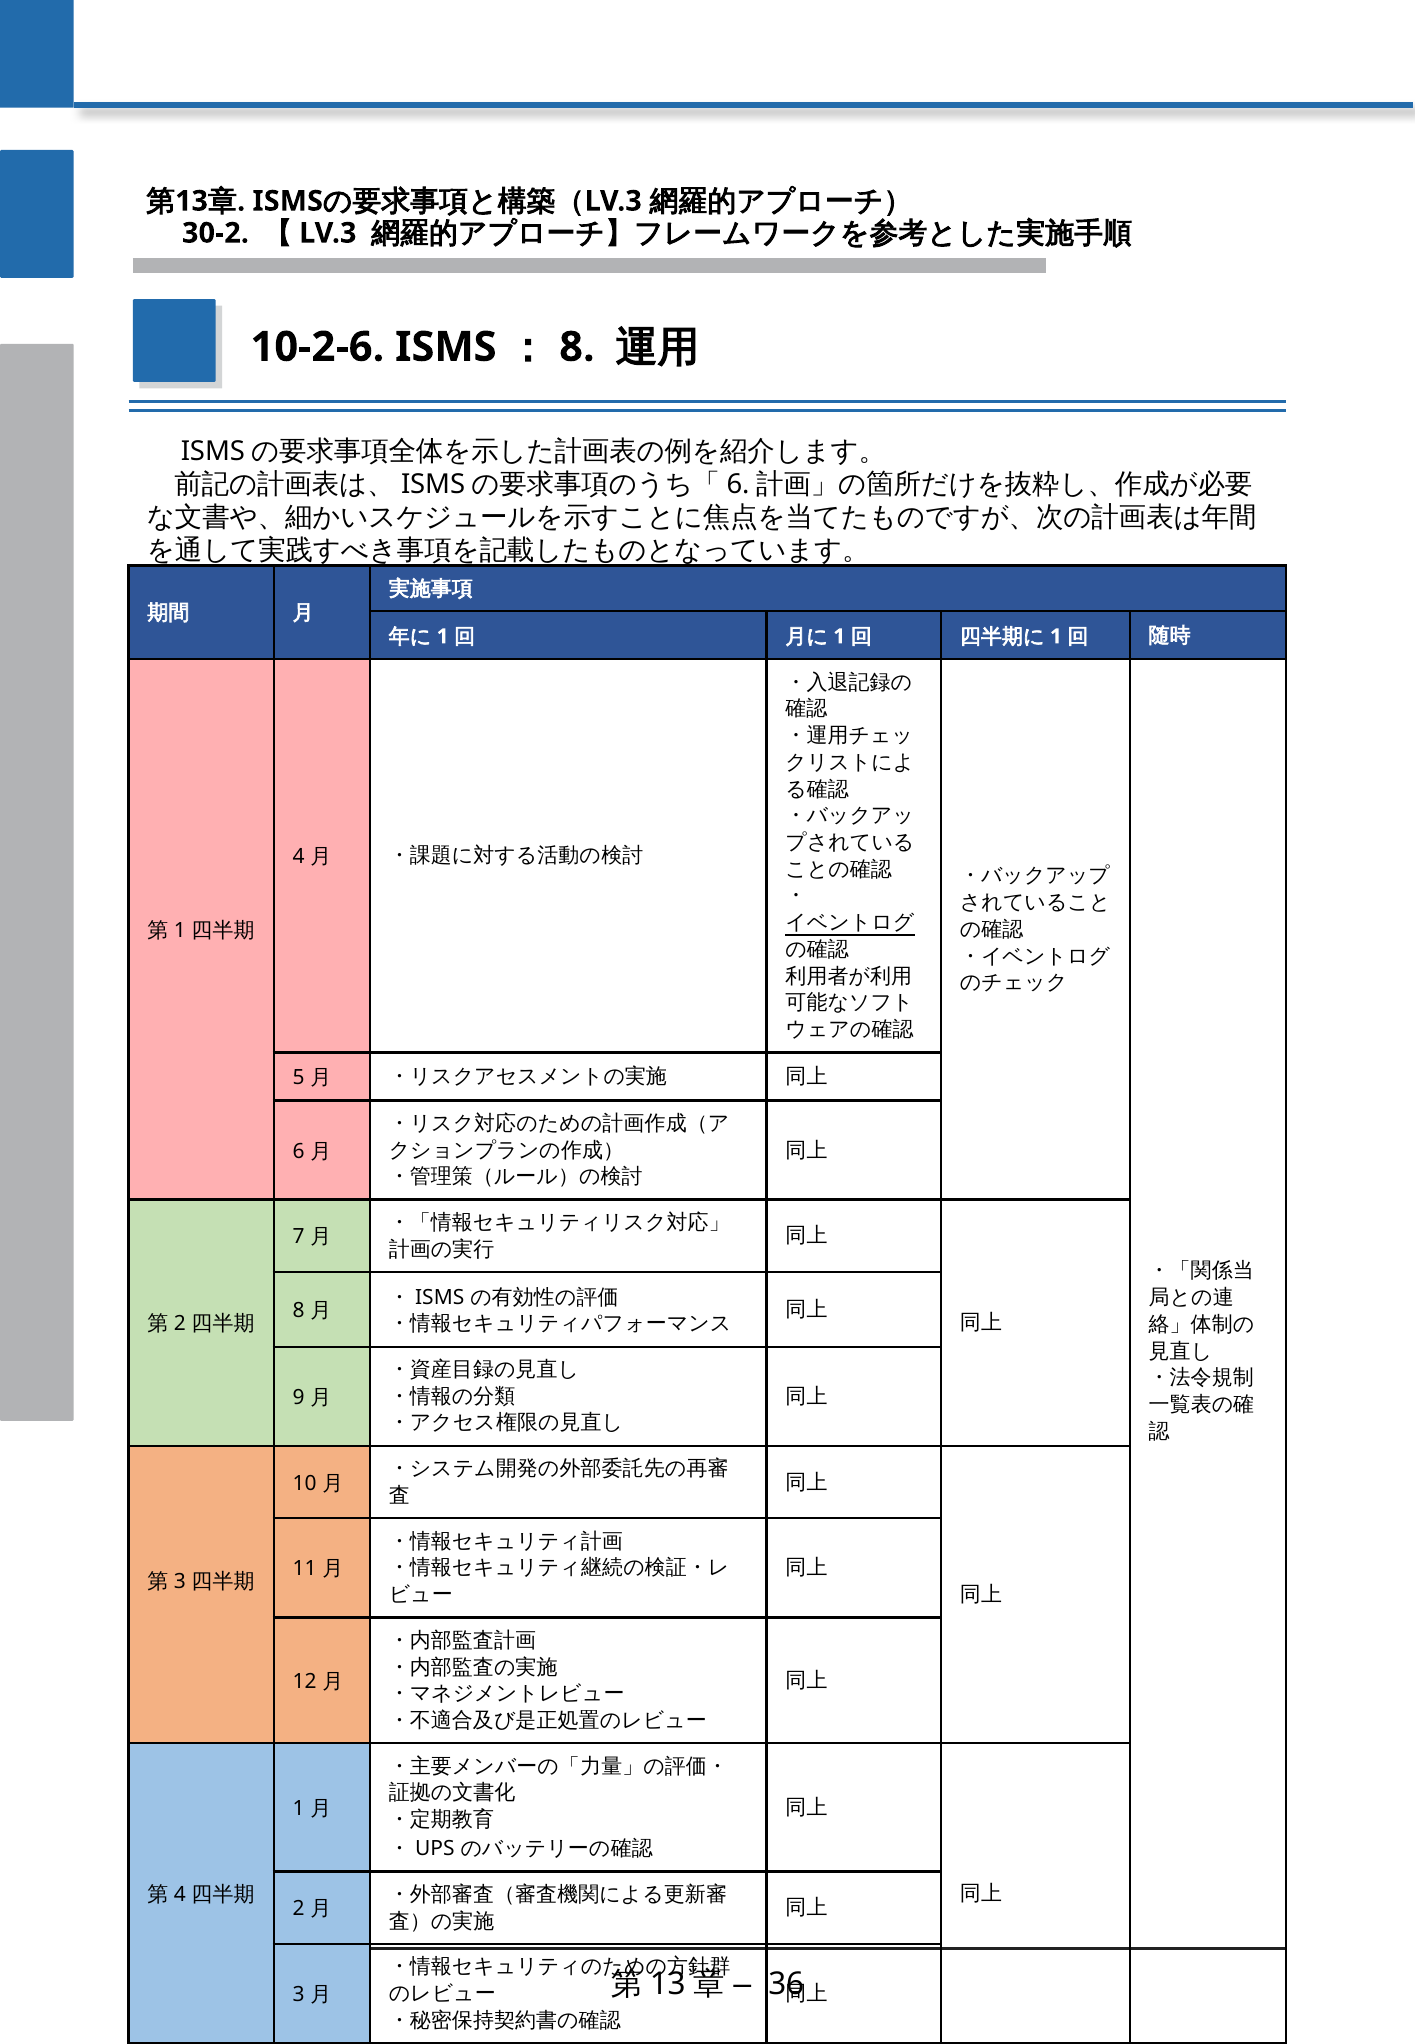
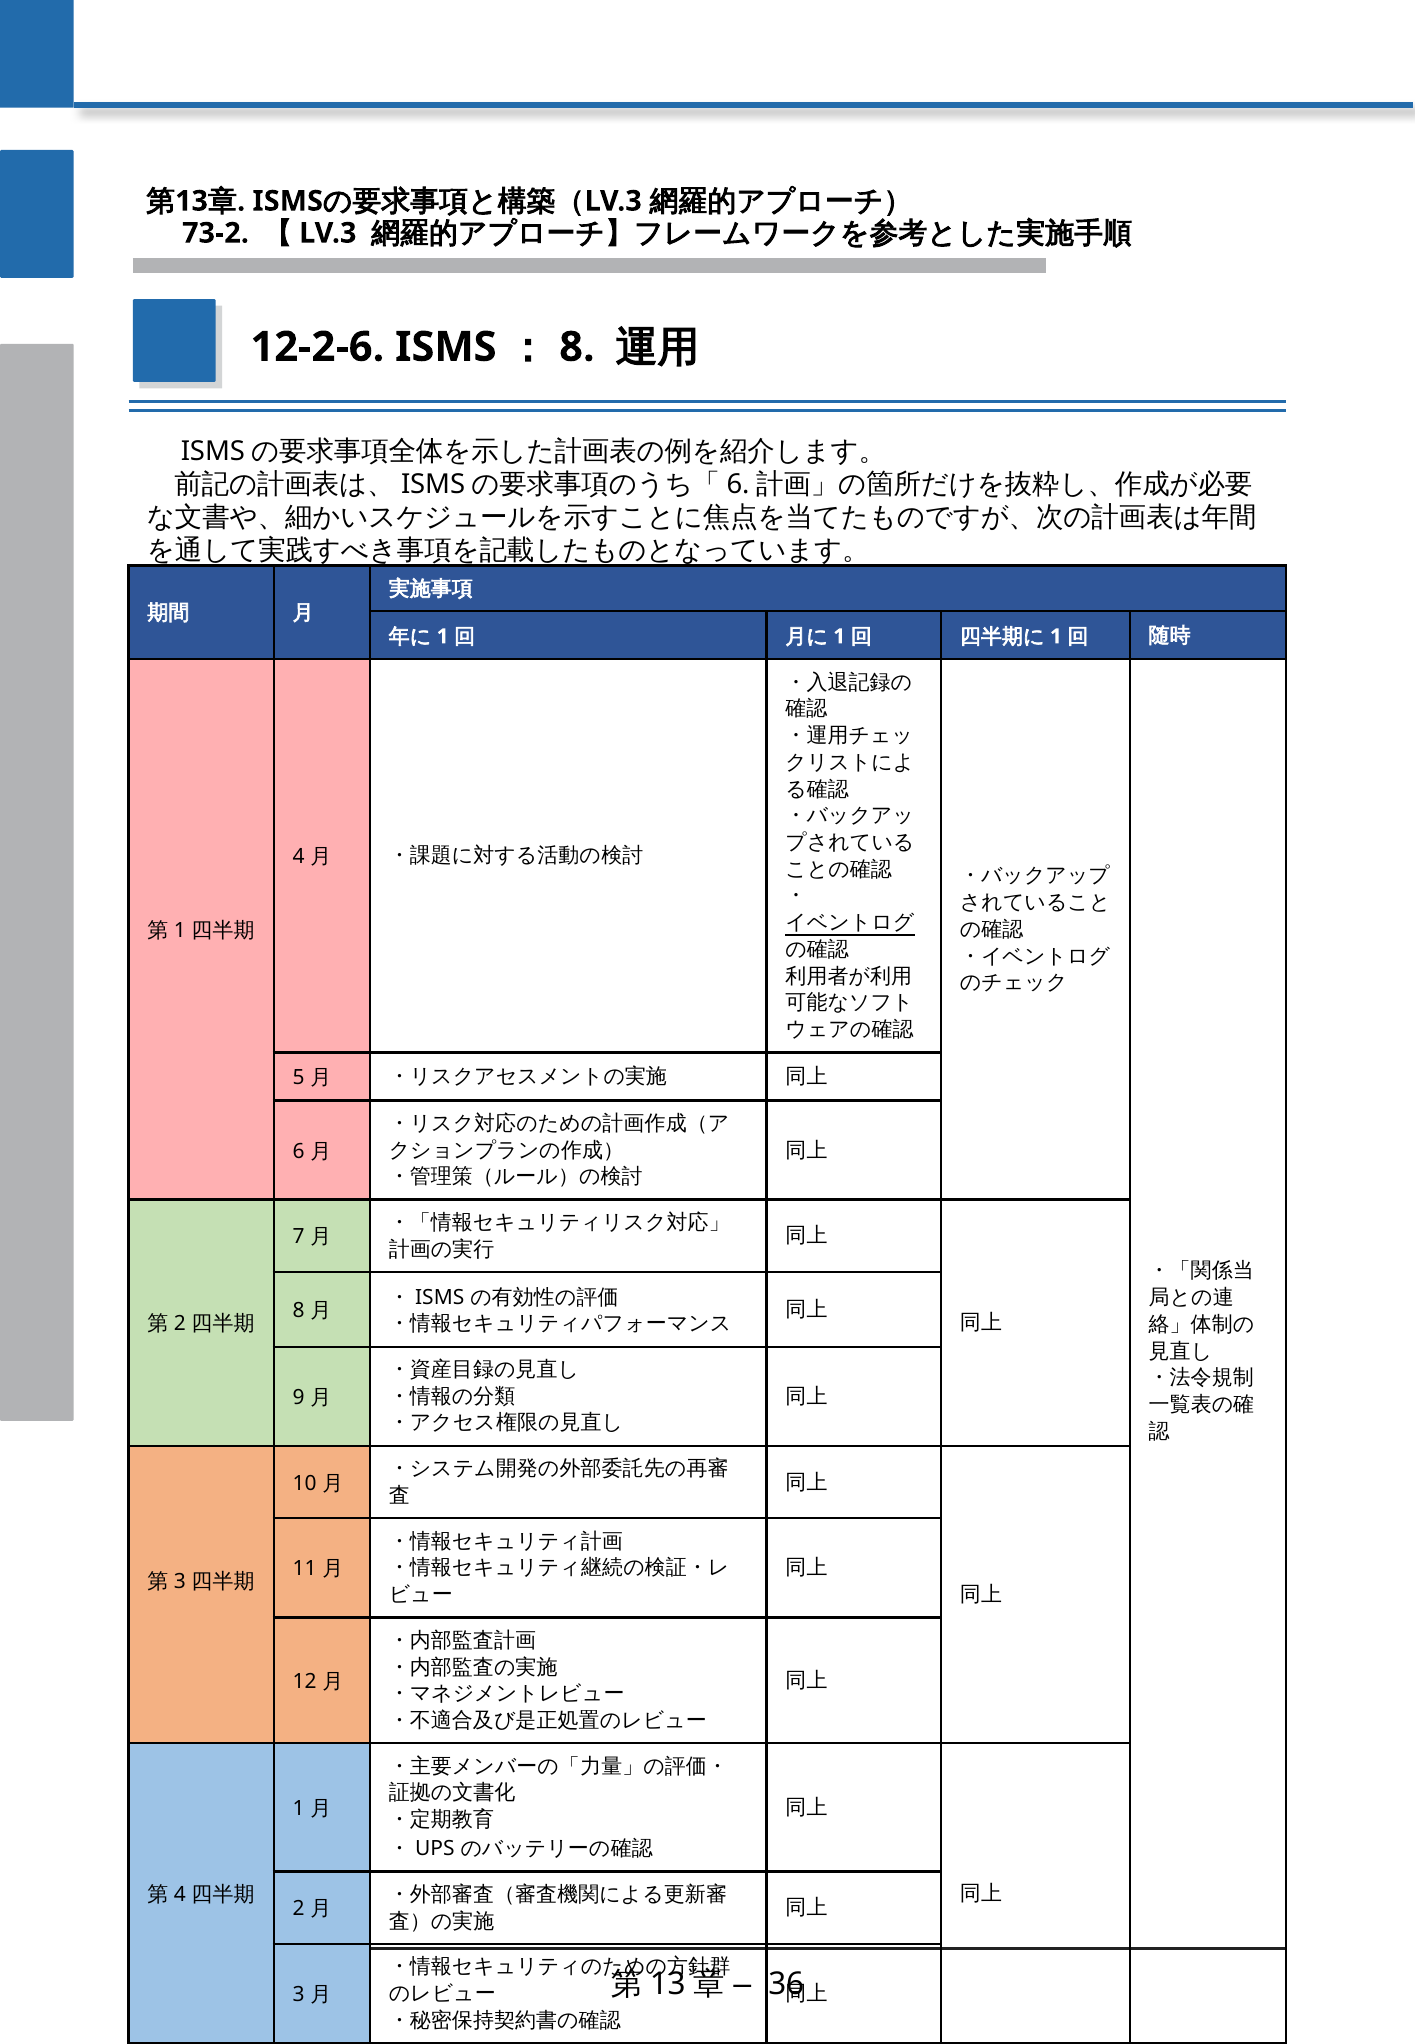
30-2: 30-2 -> 73-2 (215, 233)
10-2-6: 10-2-6 -> 12-2-6 (317, 347)
